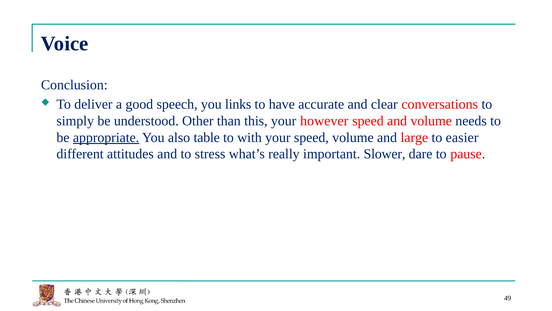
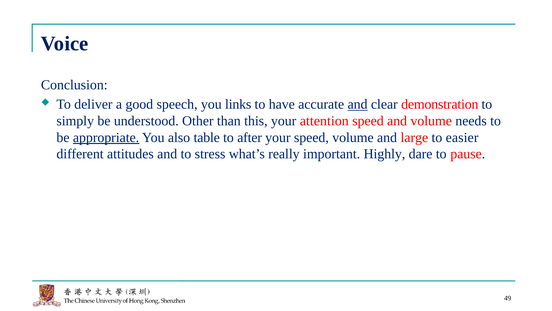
and underline: none -> present (358, 104)
conversations: conversations -> demonstration (440, 104)
however: however -> attention (324, 121)
with: with -> after (250, 137)
Slower: Slower -> Highly (384, 154)
